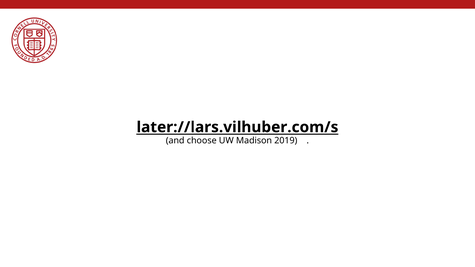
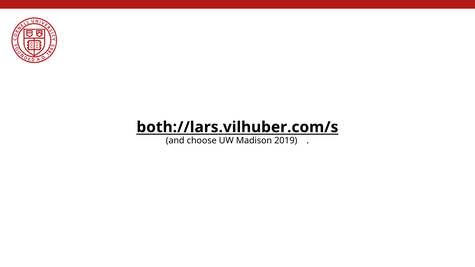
later://lars.vilhuber.com/s: later://lars.vilhuber.com/s -> both://lars.vilhuber.com/s (237, 127)
